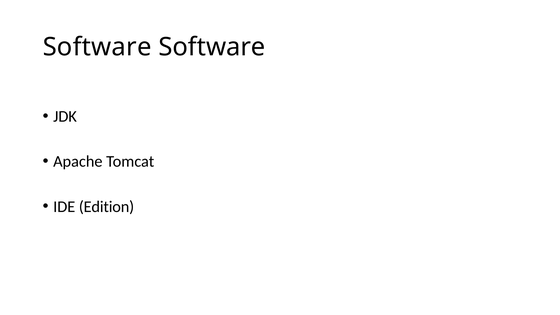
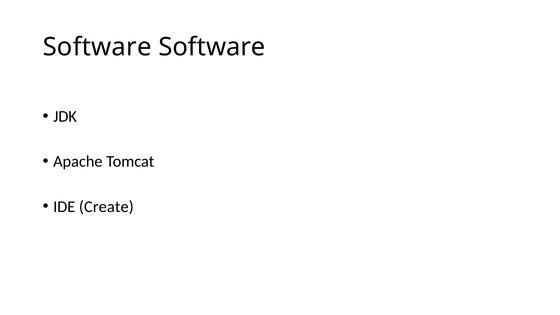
Edition: Edition -> Create (106, 207)
